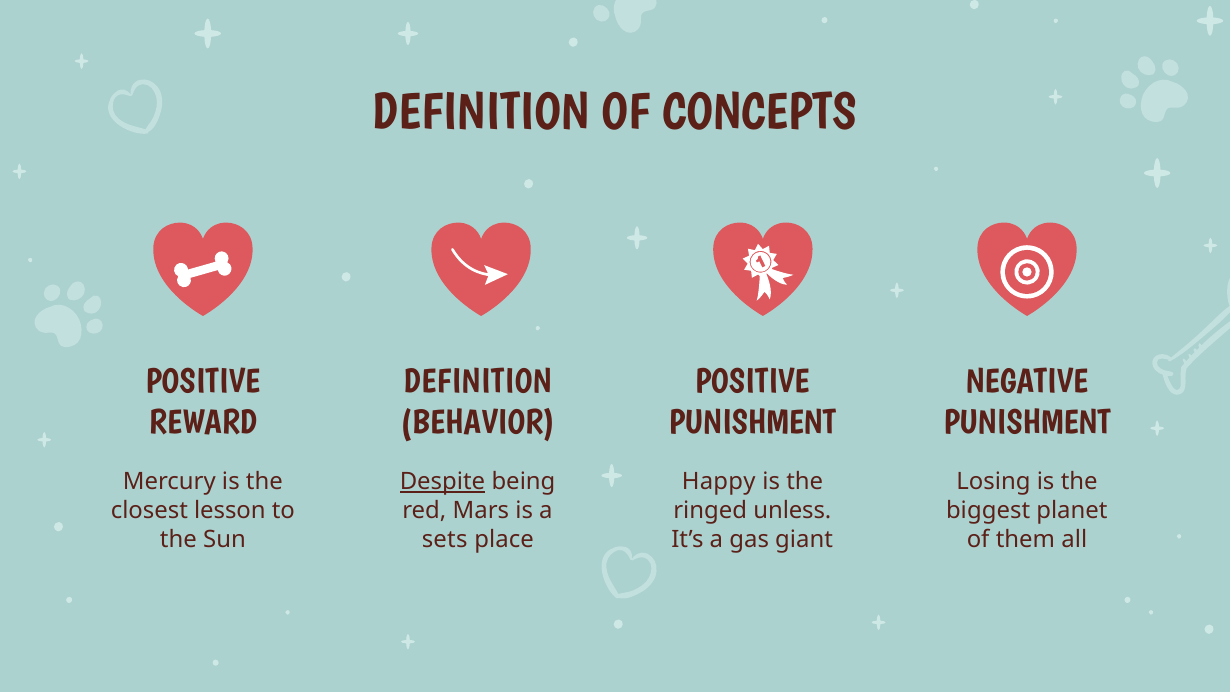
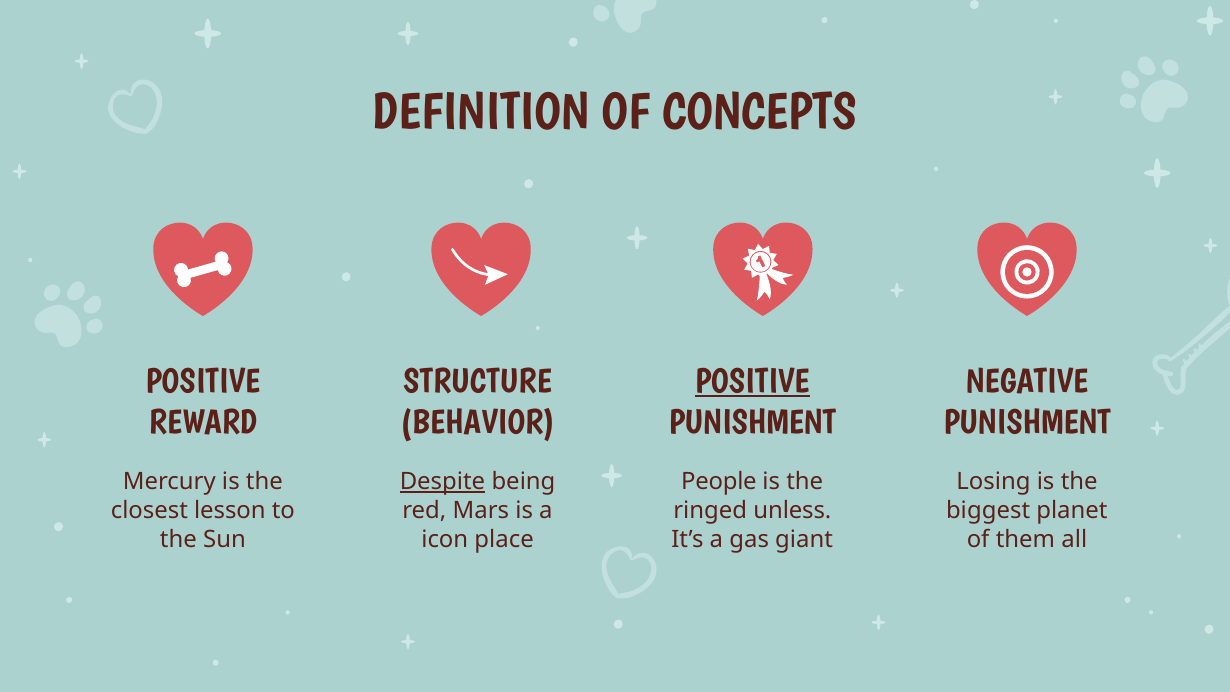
DEFINITION: DEFINITION -> STRUCTURE (478, 381)
POSITIVE underline: none -> present (752, 381)
Happy: Happy -> People (719, 482)
sets: sets -> icon (445, 539)
